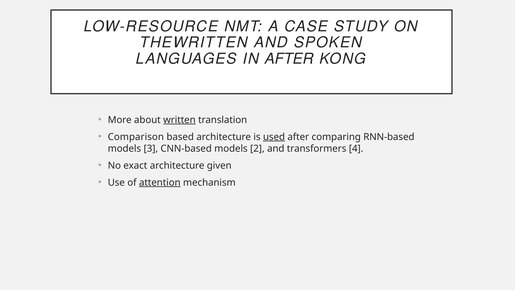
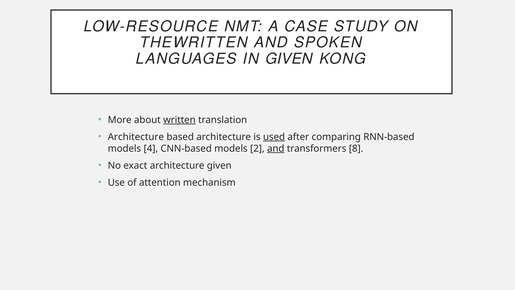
IN AFTER: AFTER -> GIVEN (289, 59)
Comparison: Comparison -> Architecture (136, 137)
3: 3 -> 4 (151, 148)
and underline: none -> present (276, 148)
4: 4 -> 8 (356, 148)
attention underline: present -> none (160, 182)
